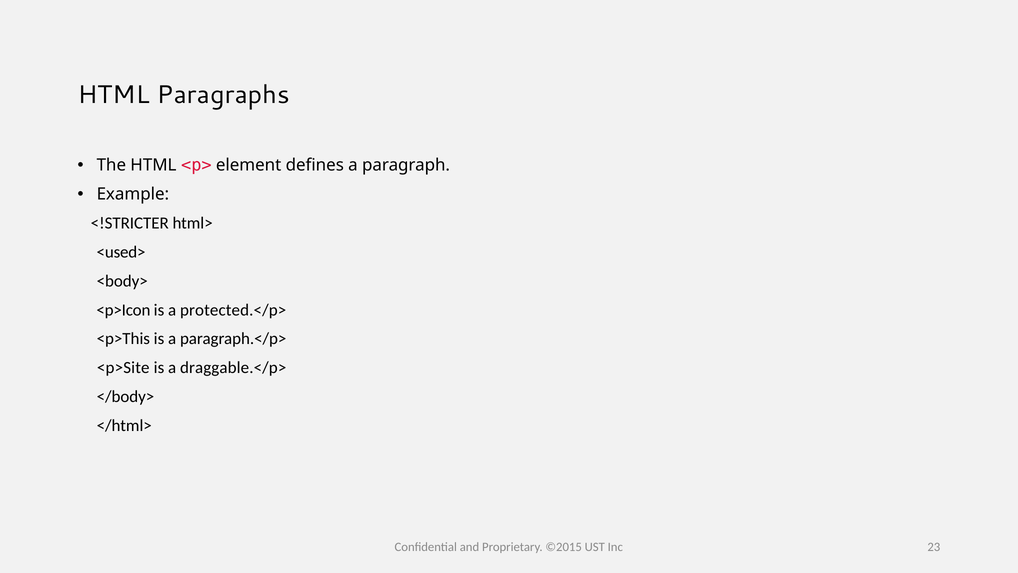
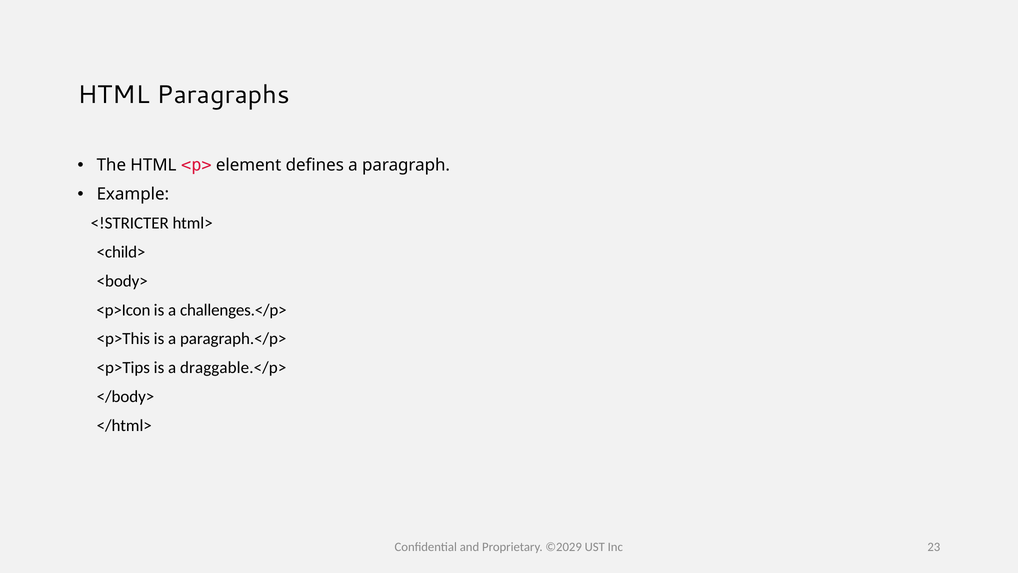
<used>: <used> -> <child> (121, 252)
protected.</p>: protected.</p> -> challenges.</p> (233, 310)
<p>Site: <p>Site -> <p>Tips (123, 367)
©2015: ©2015 -> ©2029 (564, 547)
